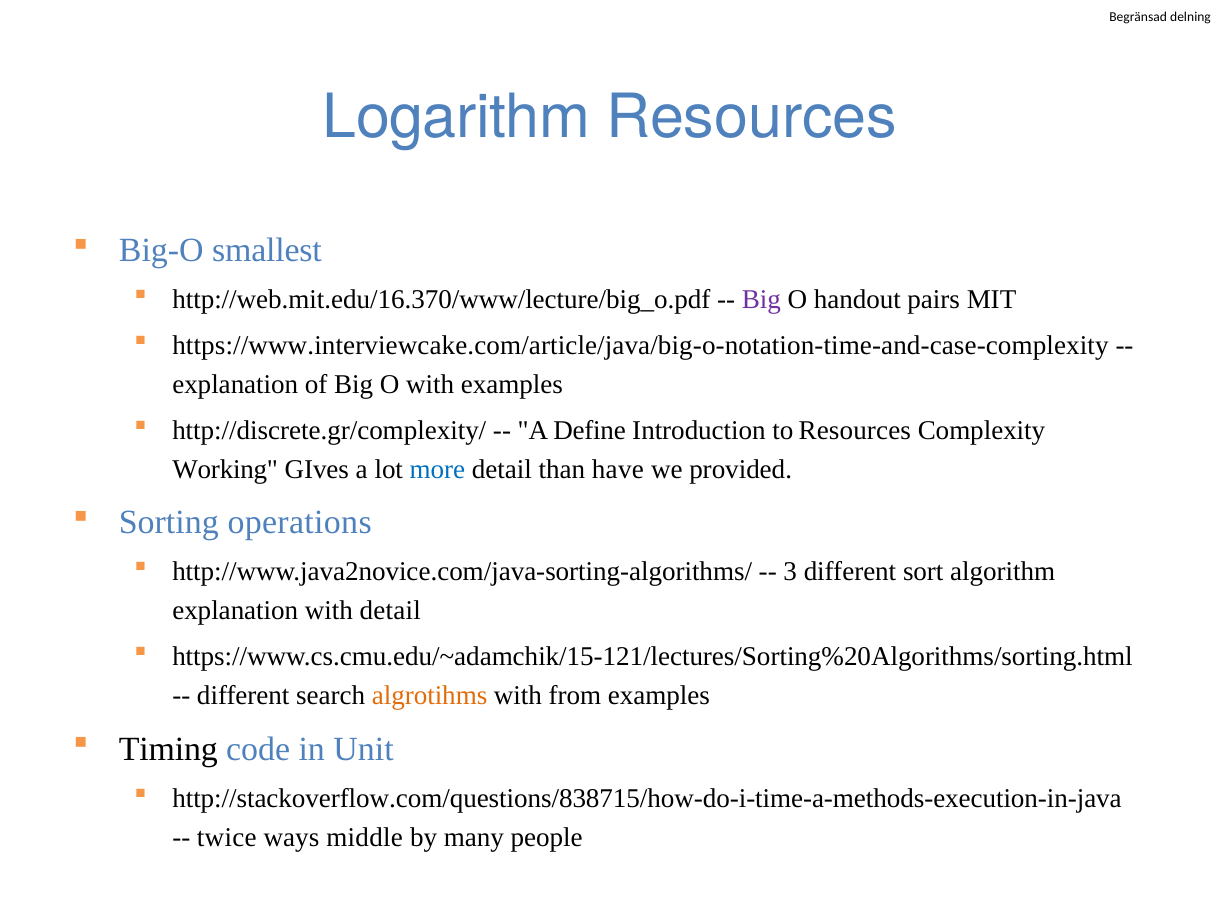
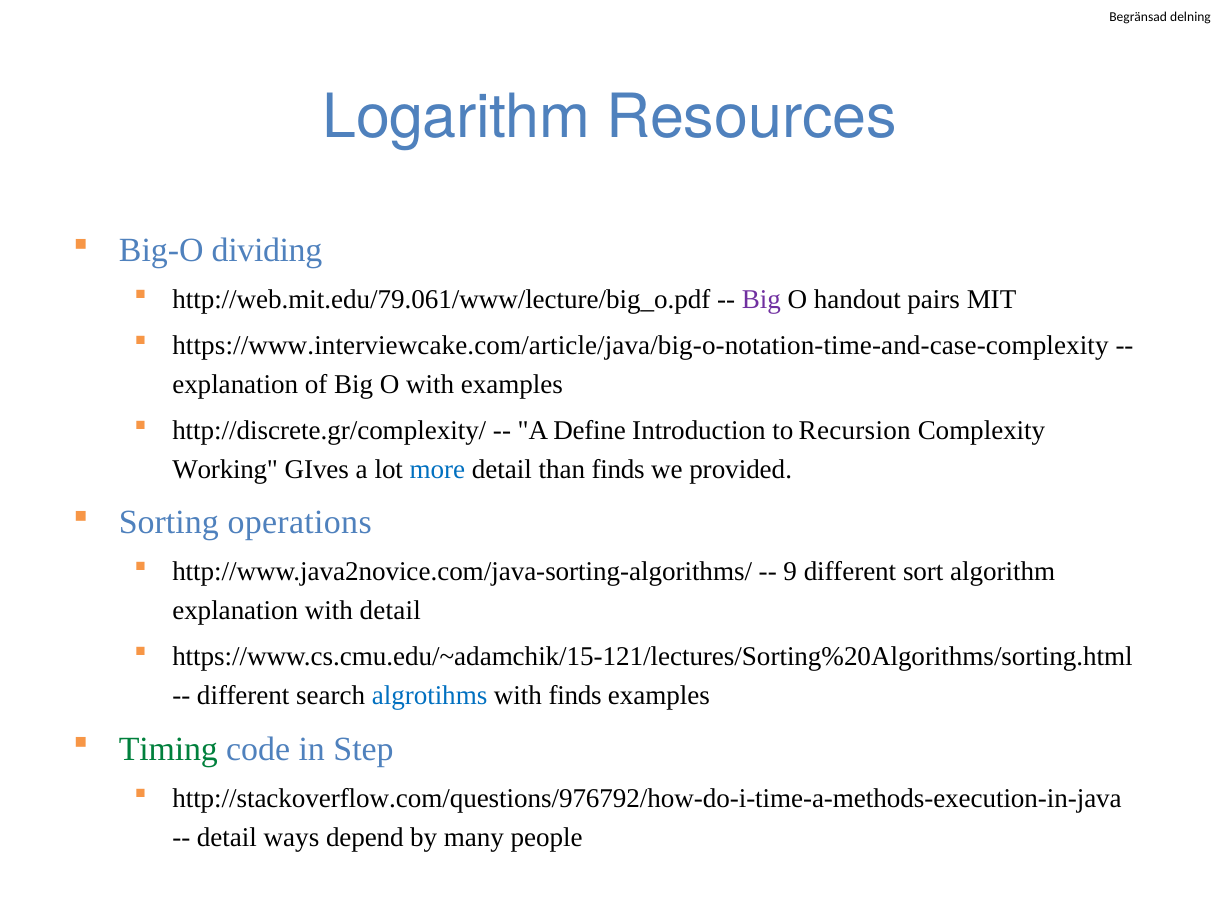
smallest: smallest -> dividing (267, 250)
http://web.mit.edu/16.370/www/lecture/big_o.pdf: http://web.mit.edu/16.370/www/lecture/big_o.pdf -> http://web.mit.edu/79.061/www/lecture/big_o.pdf (441, 300)
to Resources: Resources -> Recursion (855, 430)
than have: have -> finds (618, 469)
3: 3 -> 9 (790, 572)
algrotihms colour: orange -> blue (430, 696)
with from: from -> finds (575, 696)
Timing colour: black -> green (168, 749)
Unit: Unit -> Step (364, 749)
http://stackoverflow.com/questions/838715/how-do-i-time-a-methods-execution-in-java: http://stackoverflow.com/questions/838715/how-do-i-time-a-methods-execution-in-java -> http://stackoverflow.com/questions/976792/how-do-i-time-a-methods-execution-in-java (647, 799)
twice: twice -> detail (227, 838)
middle: middle -> depend (365, 838)
